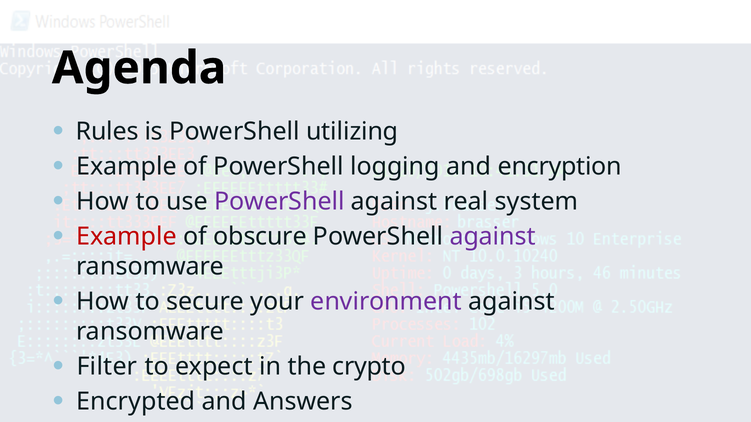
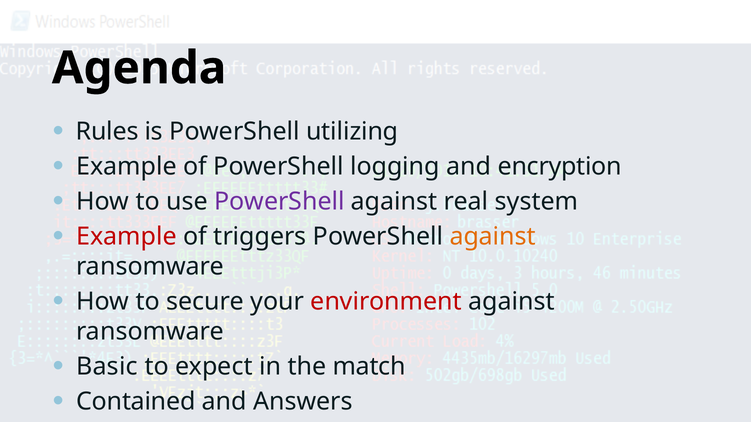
obscure: obscure -> triggers (260, 237)
against colour: purple -> orange (493, 237)
environment colour: purple -> red (386, 302)
Filter: Filter -> Basic (107, 367)
crypto: crypto -> match (369, 367)
Encrypted: Encrypted -> Contained (136, 402)
